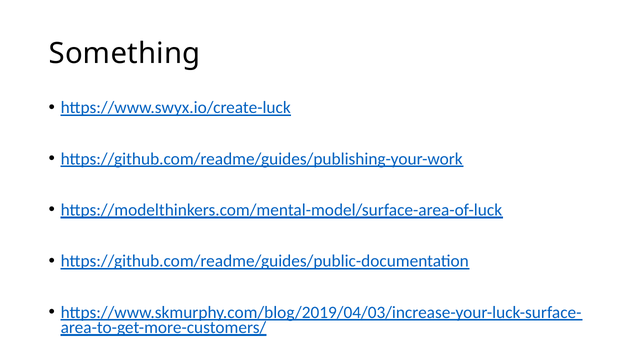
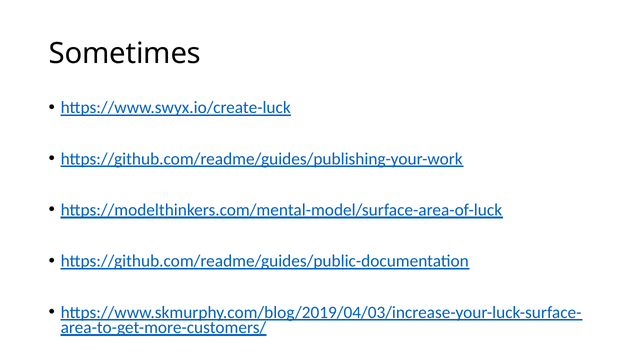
Something: Something -> Sometimes (125, 54)
